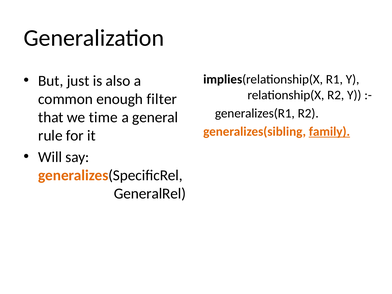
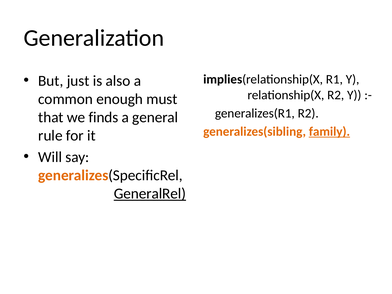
filter: filter -> must (162, 99)
time: time -> finds (103, 117)
GeneralRel underline: none -> present (150, 194)
